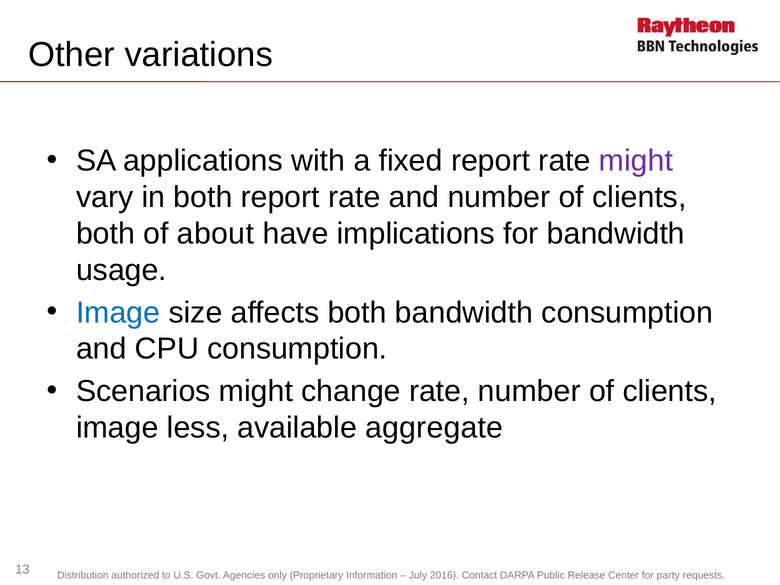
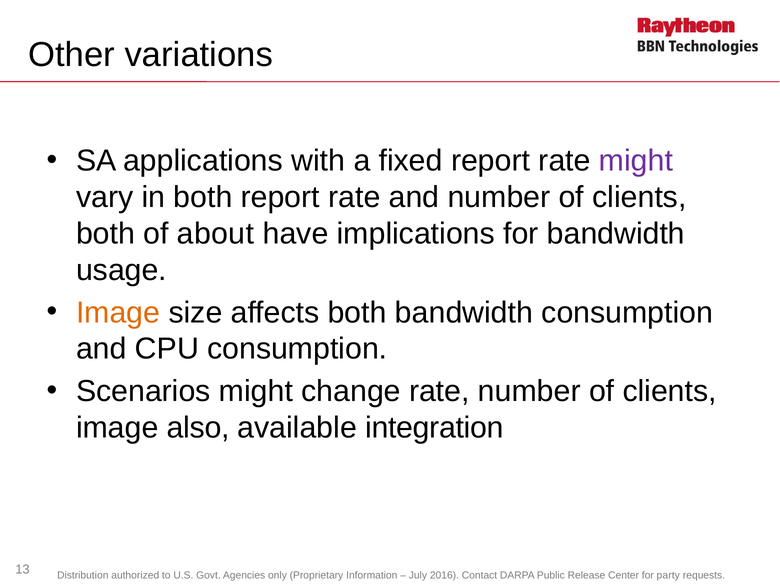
Image colour: blue -> orange (118, 312)
less: less -> also (198, 428)
aggregate: aggregate -> integration (434, 428)
